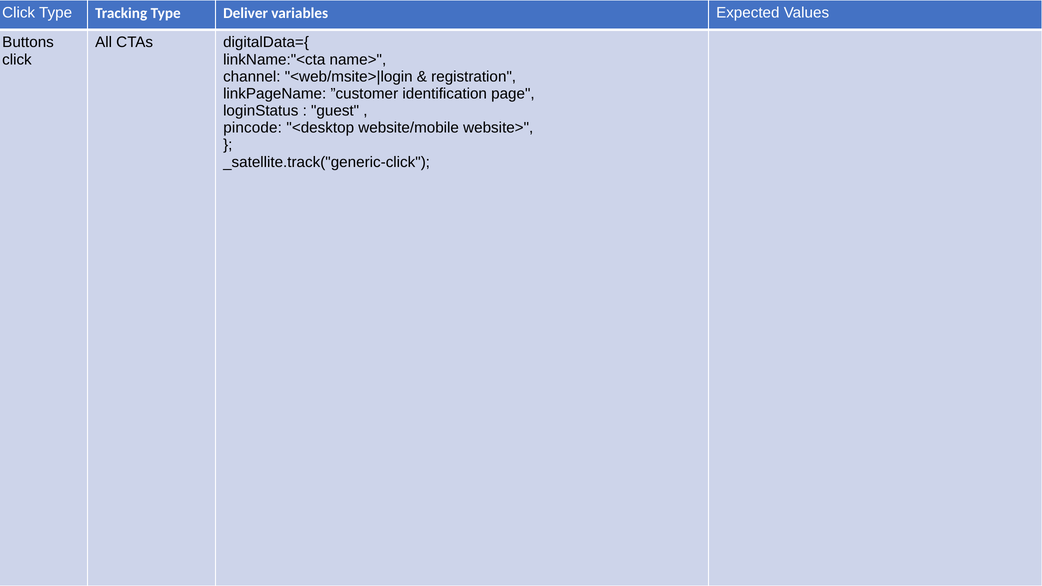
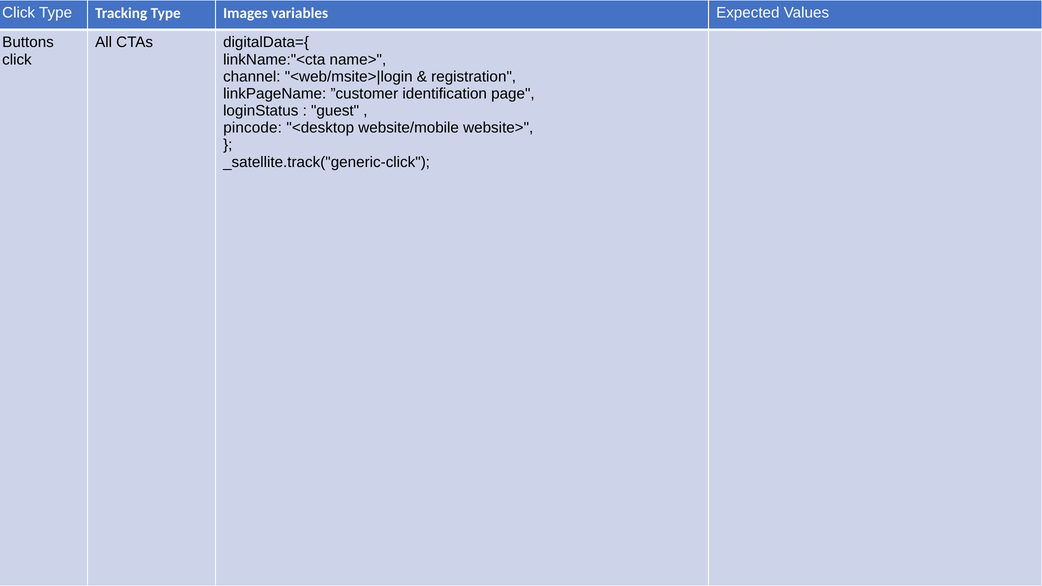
Deliver: Deliver -> Images (246, 13)
